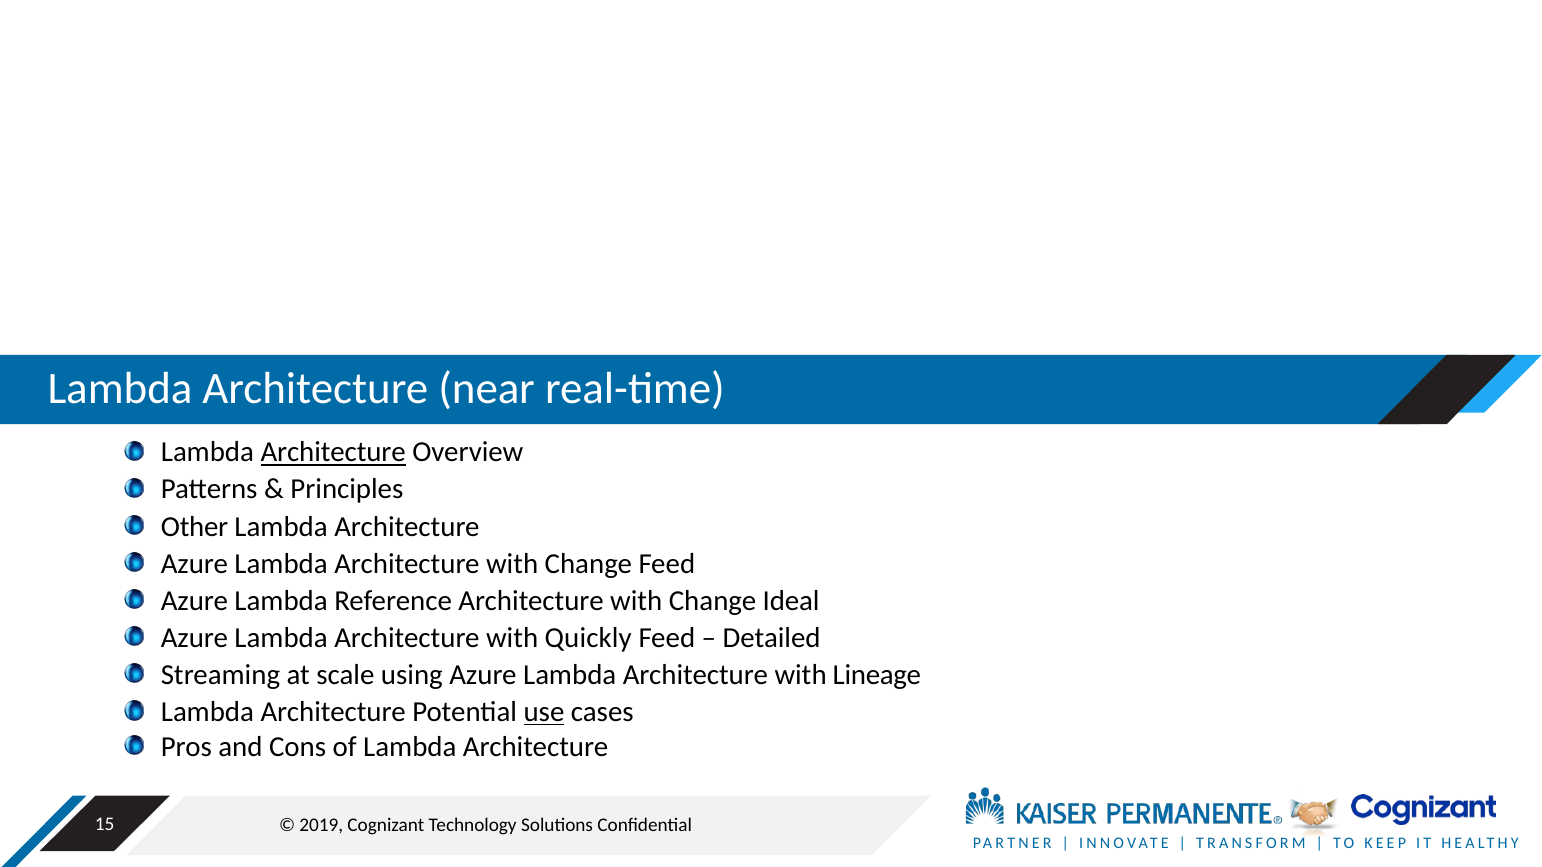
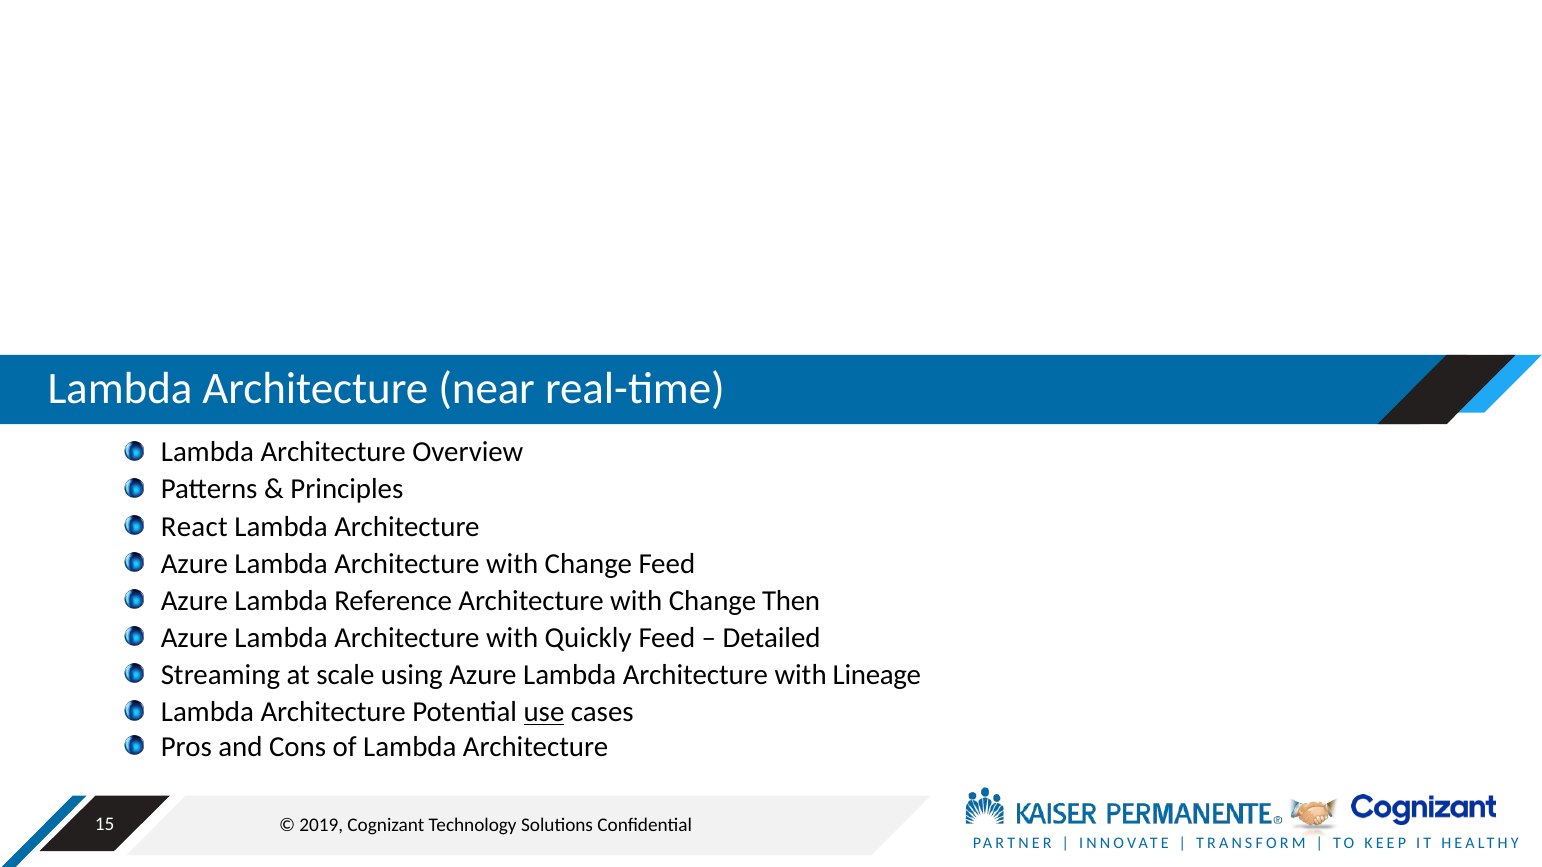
Architecture underline: present -> none (333, 453)
Other: Other -> React (194, 527)
Ideal: Ideal -> Then (791, 601)
